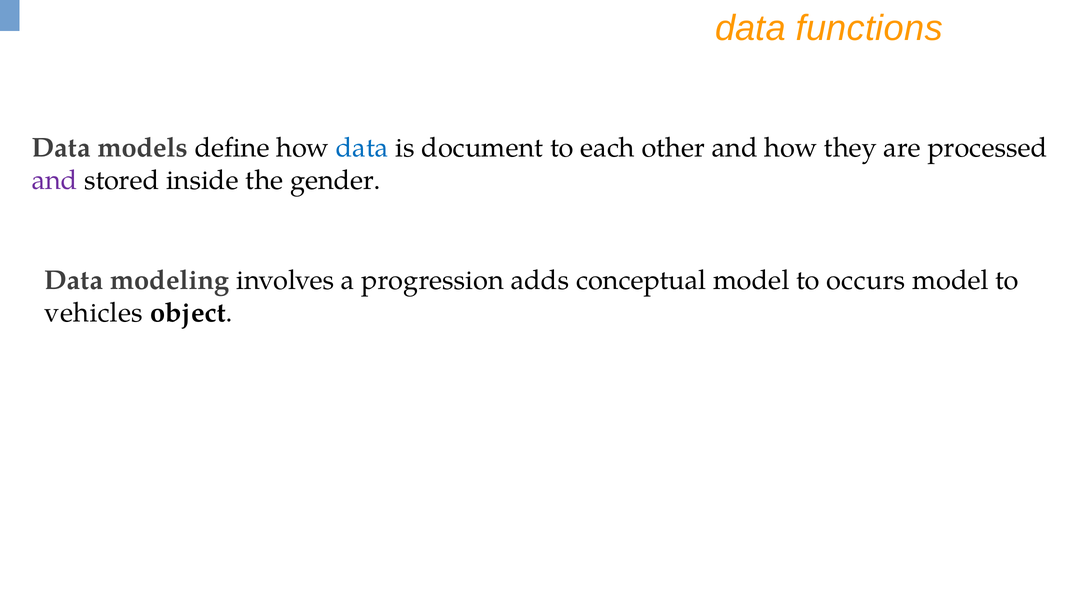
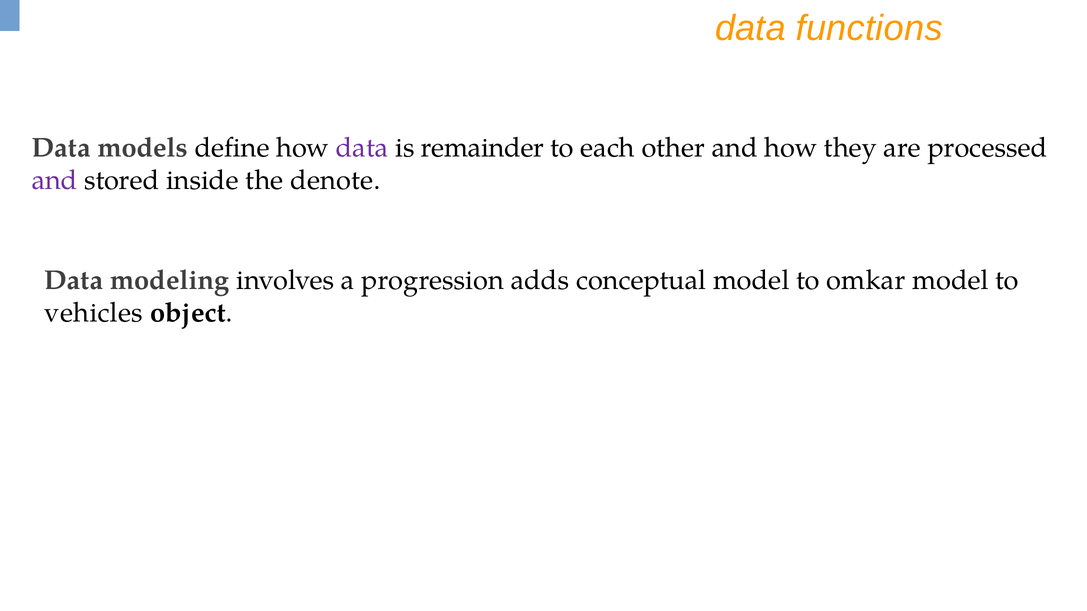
data colour: blue -> purple (362, 148)
document: document -> remainder (483, 148)
gender: gender -> denote (335, 181)
occurs: occurs -> omkar (866, 280)
